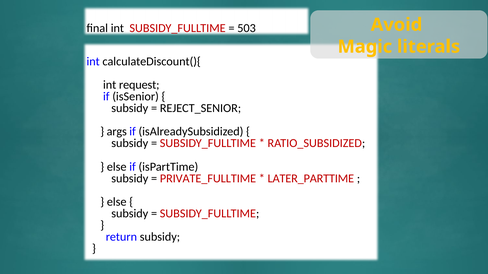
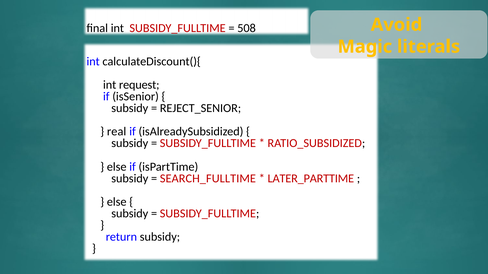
503: 503 -> 508 (247, 28)
args: args -> real (117, 132)
PRIVATE_FULLTIME: PRIVATE_FULLTIME -> SEARCH_FULLTIME (208, 179)
